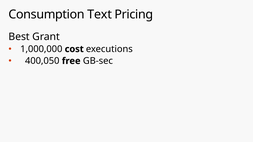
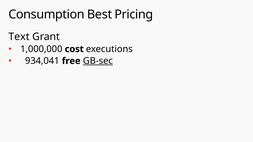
Text: Text -> Best (100, 14)
Best: Best -> Text (19, 37)
400,050: 400,050 -> 934,041 (42, 61)
GB-sec underline: none -> present (98, 61)
